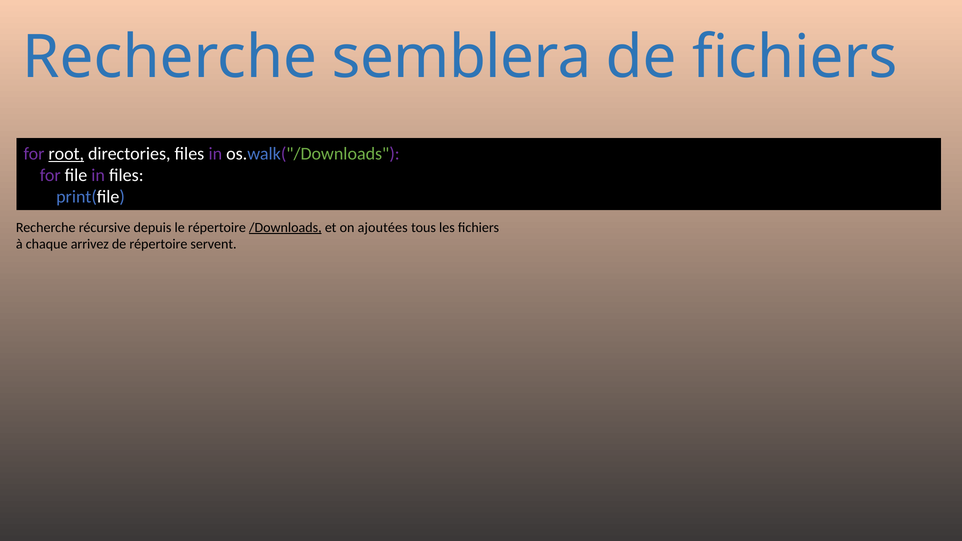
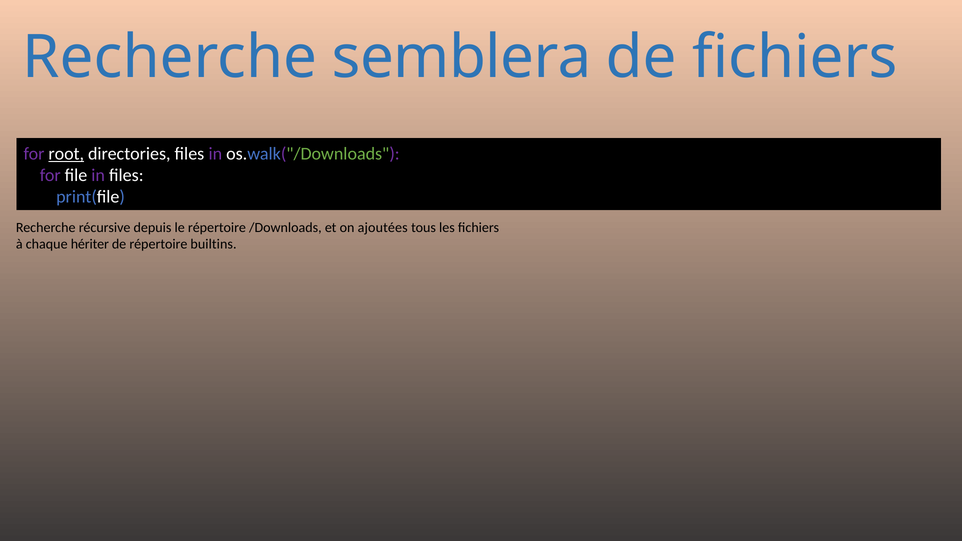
/Downloads underline: present -> none (285, 227)
arrivez: arrivez -> hériter (90, 244)
servent: servent -> builtins (214, 244)
